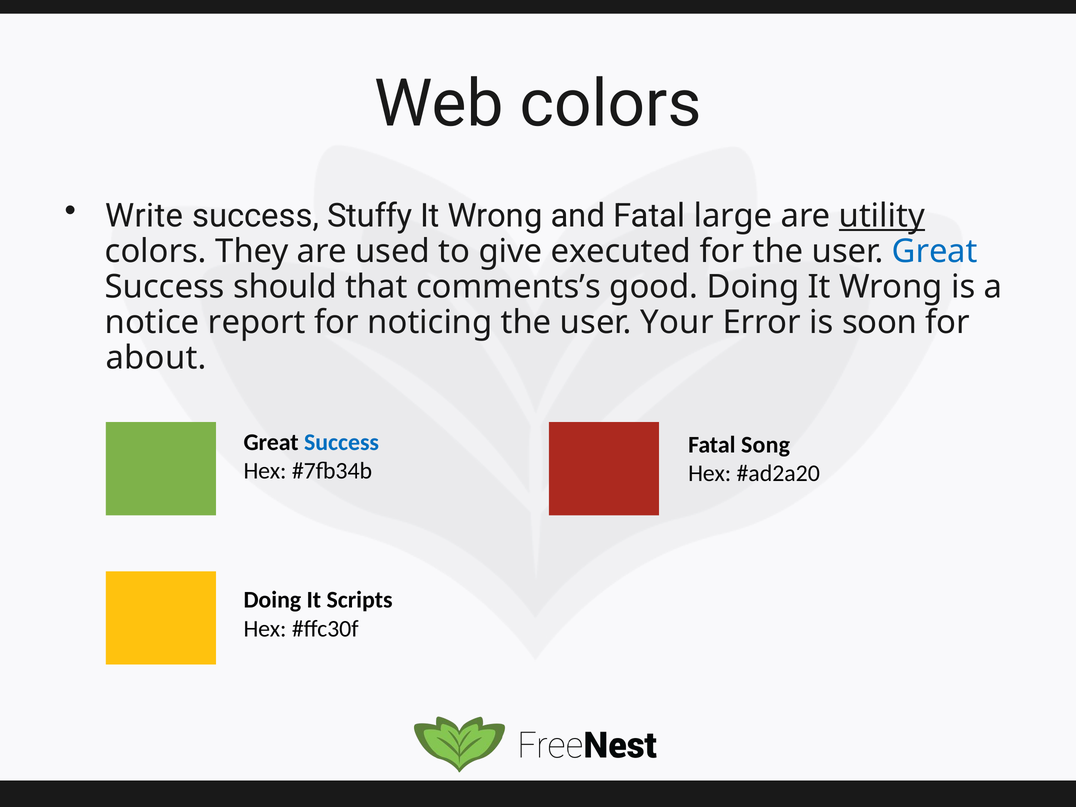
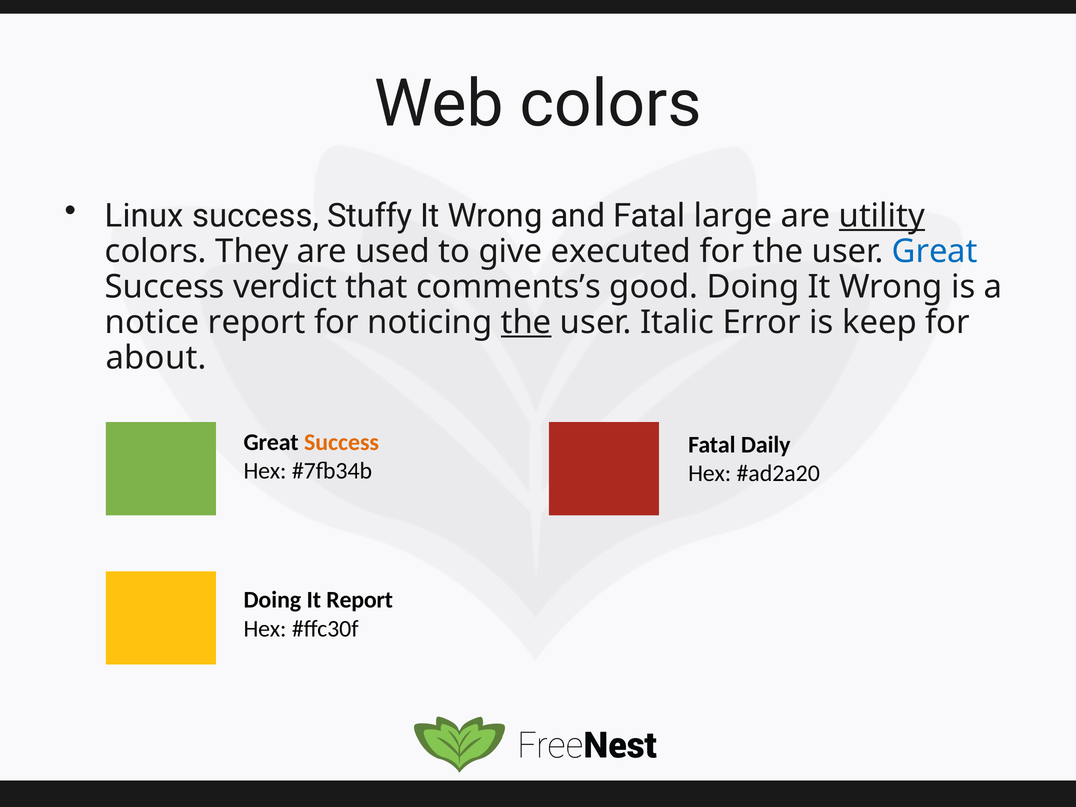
Write: Write -> Linux (144, 216)
should: should -> verdict (285, 287)
the underline: none -> present (526, 322)
Your: Your -> Italic (677, 322)
soon: soon -> keep (879, 322)
Success colour: blue -> orange (342, 442)
Song: Song -> Daily (766, 445)
It Scripts: Scripts -> Report (360, 600)
